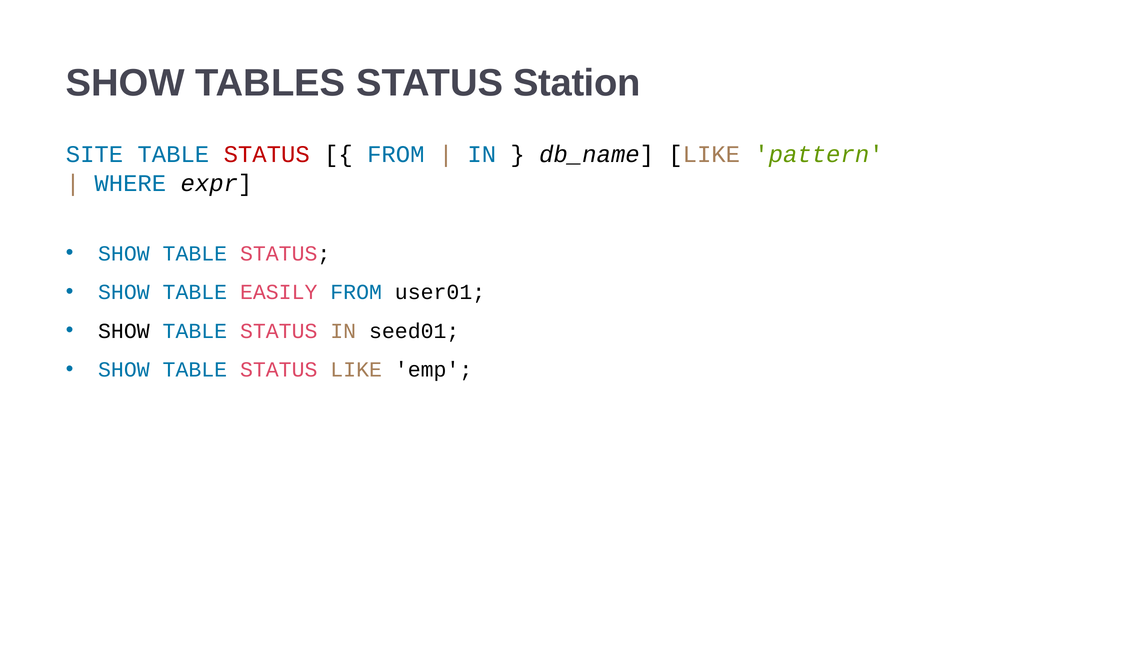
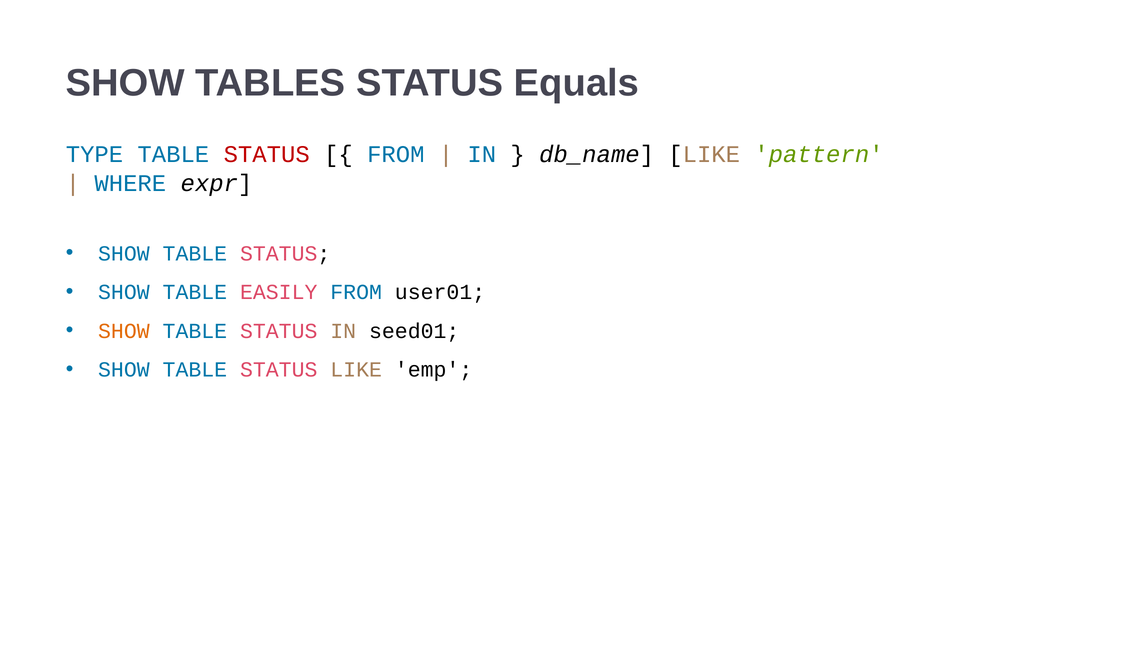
Station: Station -> Equals (577, 83)
SITE: SITE -> TYPE (94, 155)
SHOW colour: black -> orange (124, 331)
